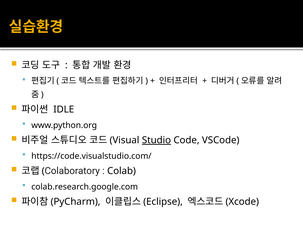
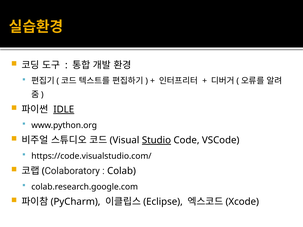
IDLE underline: none -> present (64, 110)
